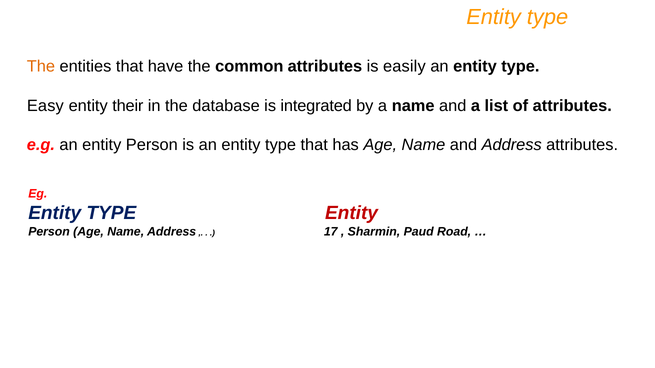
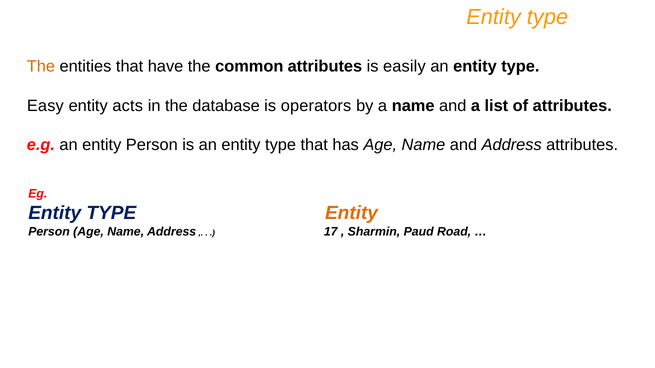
their: their -> acts (128, 106)
integrated: integrated -> operators (316, 106)
Entity colour: red -> orange (352, 213)
